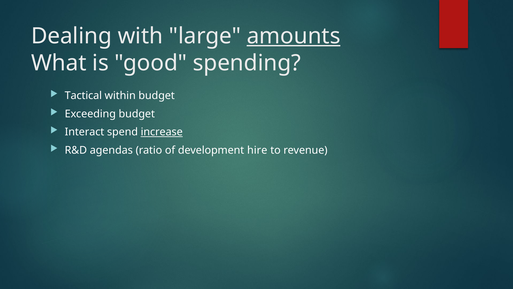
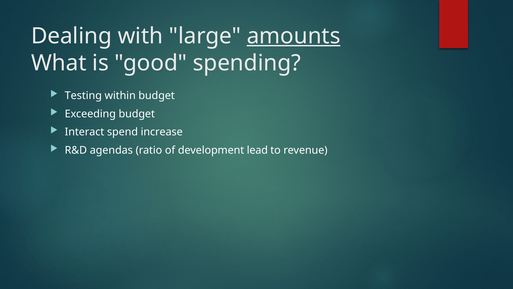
Tactical: Tactical -> Testing (83, 95)
increase underline: present -> none (162, 132)
hire: hire -> lead (257, 150)
